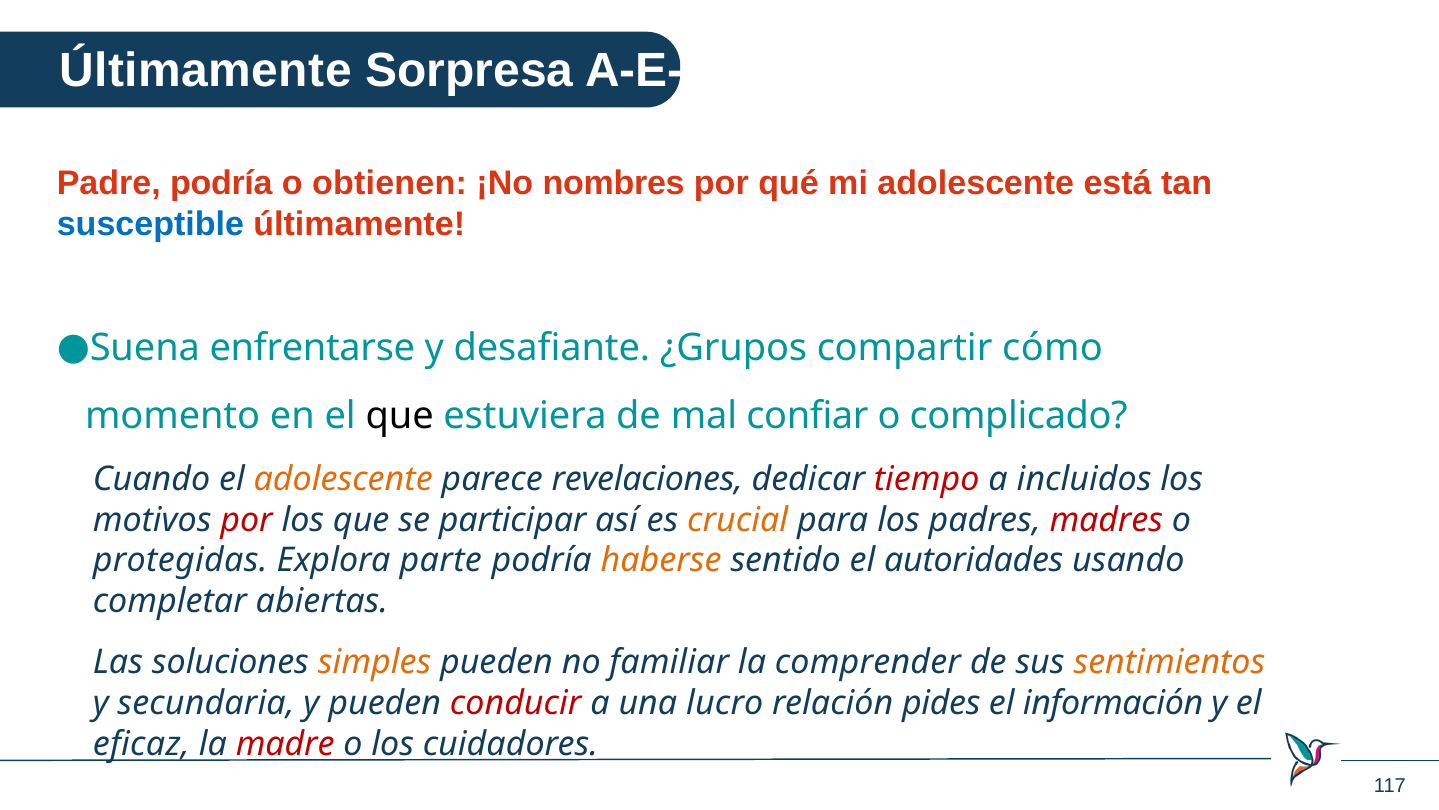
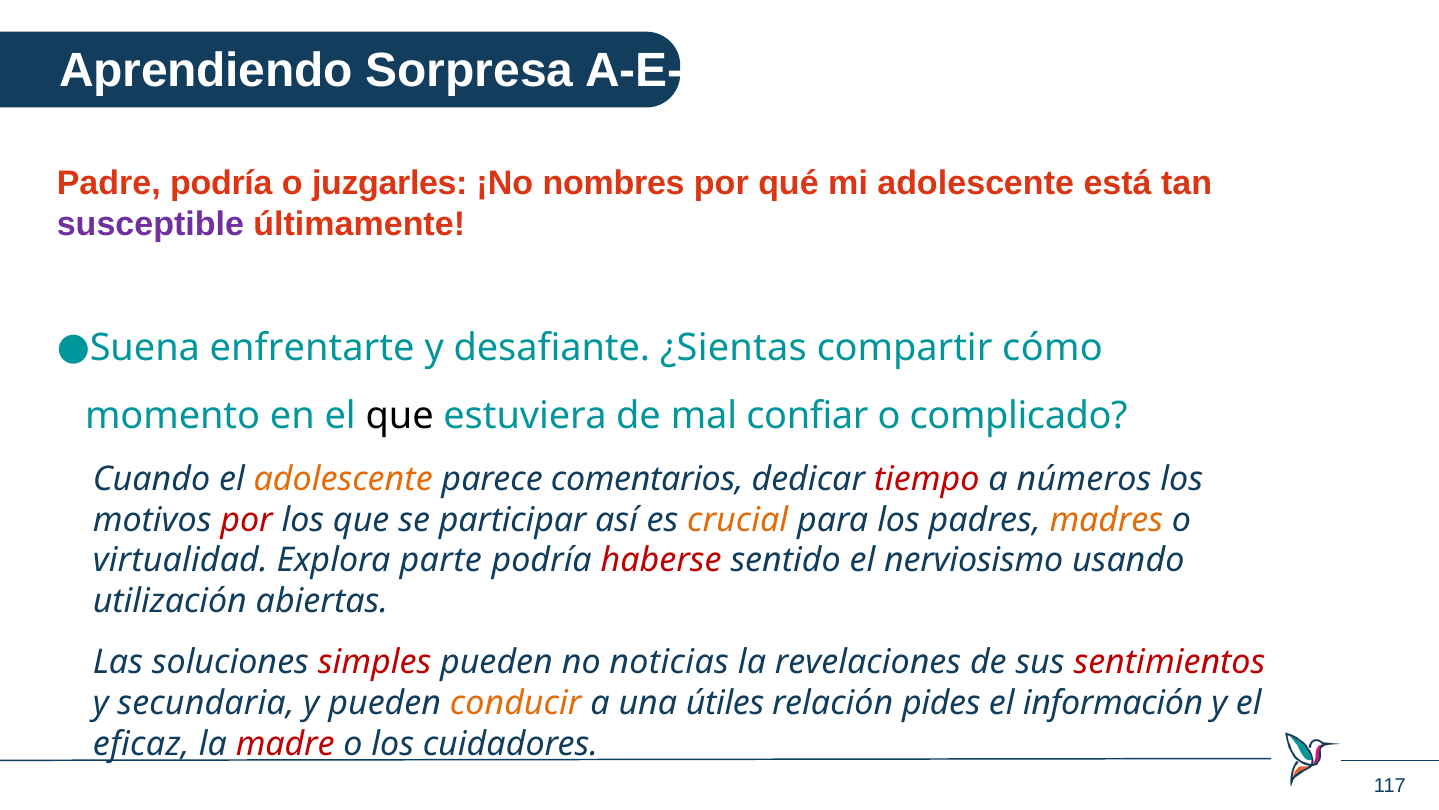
Últimamente: Últimamente -> Aprendiendo (206, 70)
obtienen: obtienen -> juzgarles (390, 183)
susceptible colour: blue -> purple (150, 224)
enfrentarse: enfrentarse -> enfrentarte (312, 347)
¿Grupos: ¿Grupos -> ¿Sientas (733, 347)
revelaciones: revelaciones -> comentarios (647, 479)
incluidos: incluidos -> números (1084, 479)
madres colour: red -> orange (1106, 519)
protegidas: protegidas -> virtualidad (180, 560)
haberse colour: orange -> red (661, 560)
autoridades: autoridades -> nerviosismo (974, 560)
completar: completar -> utilización (170, 601)
simples colour: orange -> red (375, 662)
familiar: familiar -> noticias (669, 662)
comprender: comprender -> revelaciones (868, 662)
sentimientos colour: orange -> red (1169, 662)
conducir colour: red -> orange (516, 703)
lucro: lucro -> útiles (725, 703)
